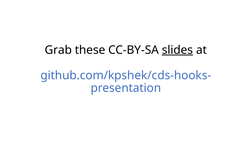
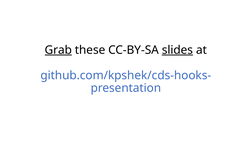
Grab underline: none -> present (58, 50)
